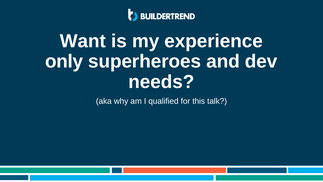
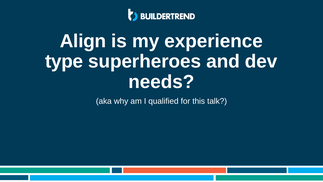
Want: Want -> Align (83, 41)
only: only -> type (64, 61)
